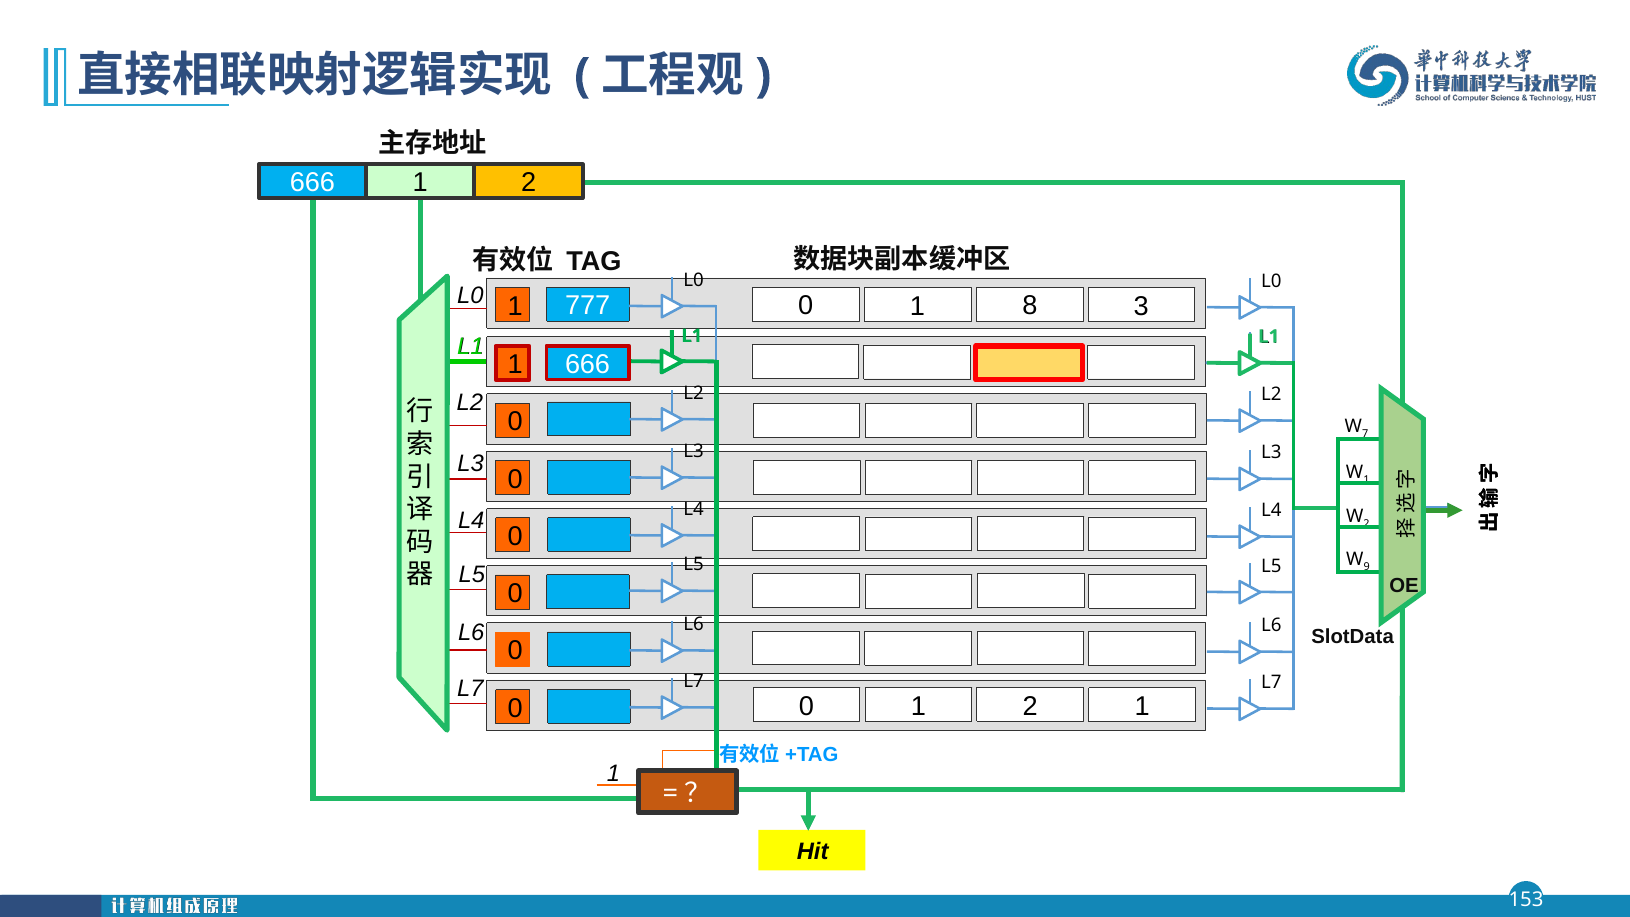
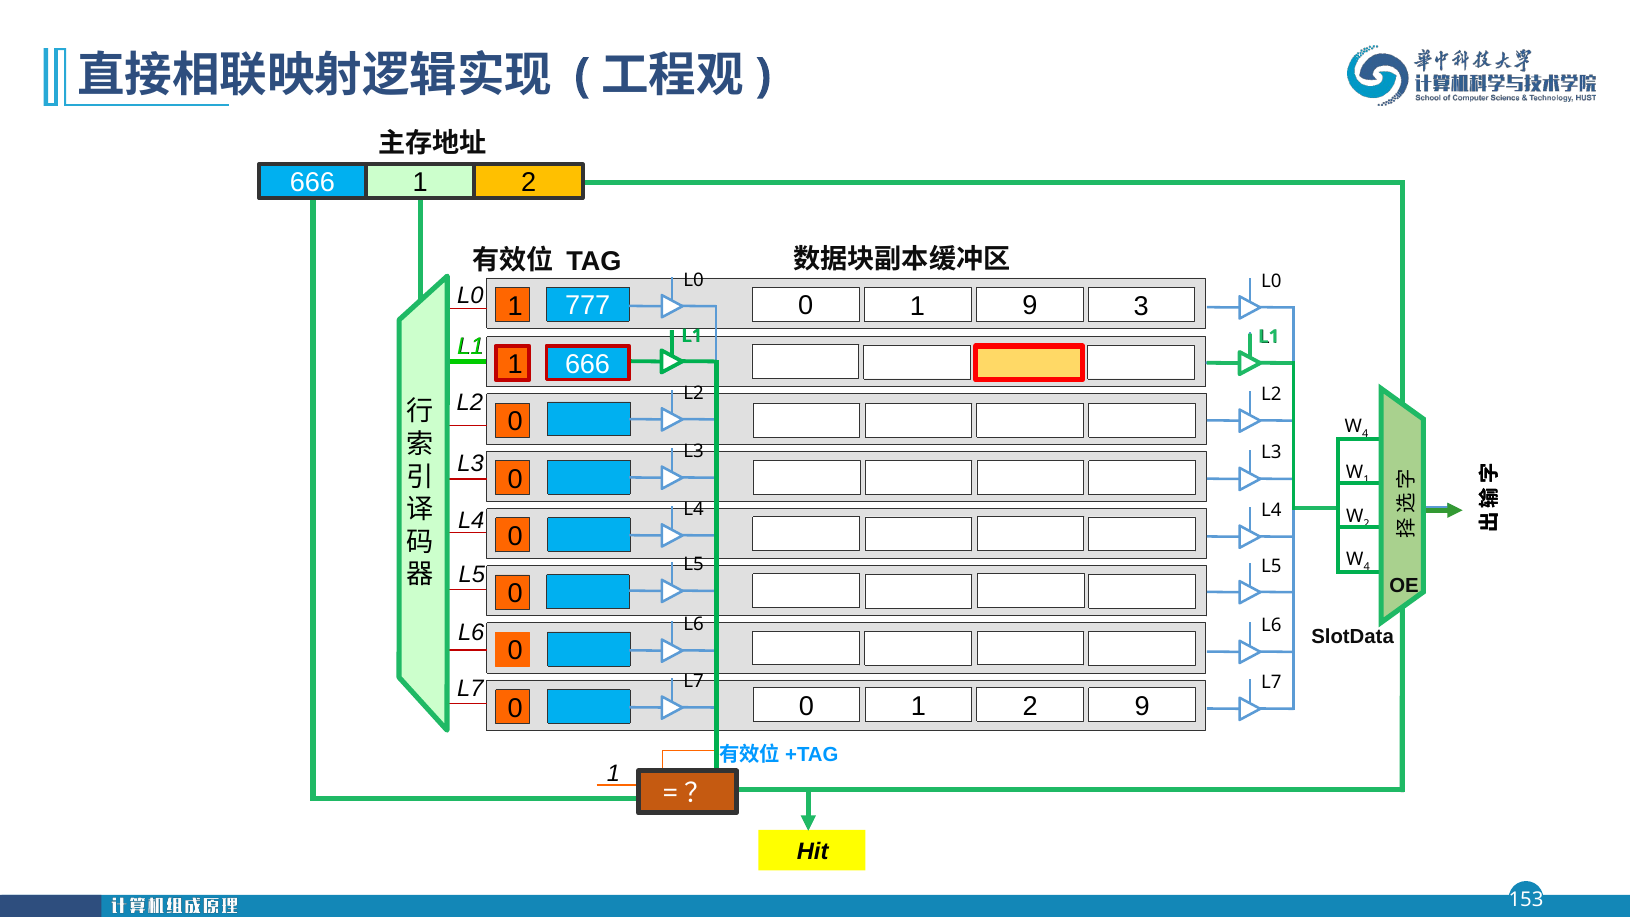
1 8: 8 -> 9 (1030, 306)
7: 7 -> 4 (1365, 434)
9: 9 -> 4 (1367, 567)
2 1: 1 -> 9 (1142, 706)
